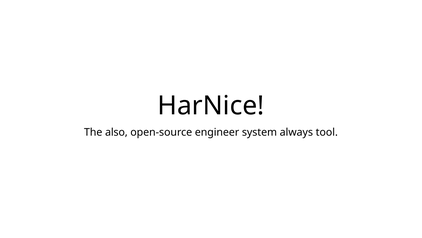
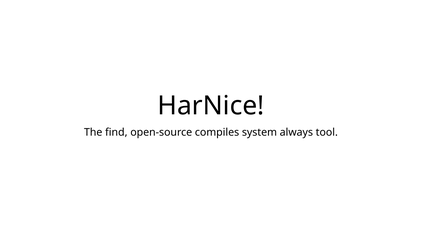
also: also -> find (116, 132)
engineer: engineer -> compiles (217, 132)
